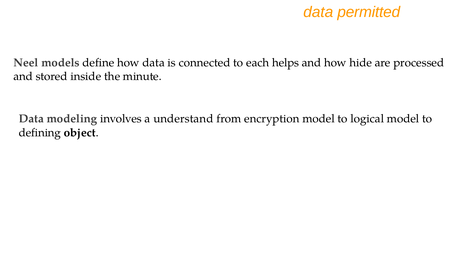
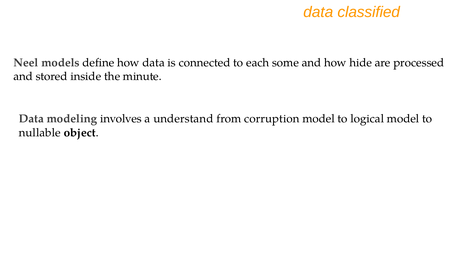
permitted: permitted -> classified (369, 12)
helps: helps -> some (286, 63)
encryption: encryption -> corruption (272, 119)
defining: defining -> nullable (40, 133)
